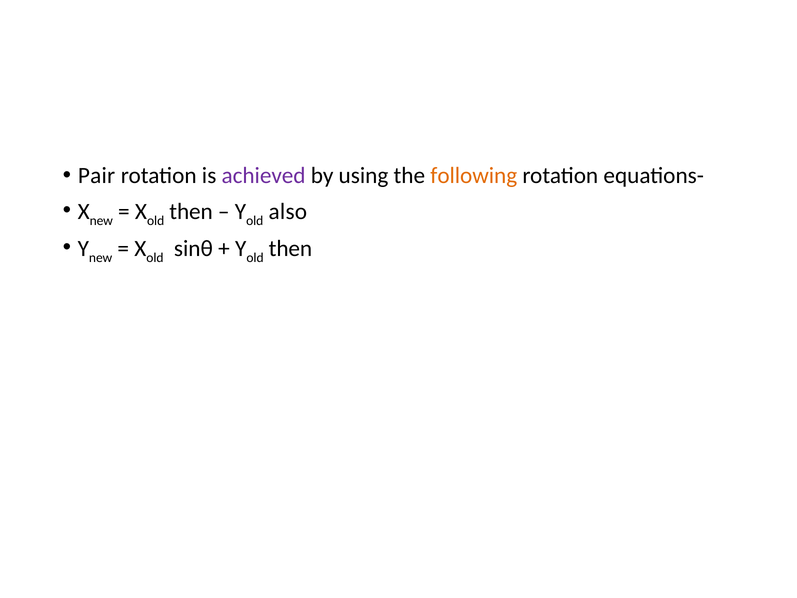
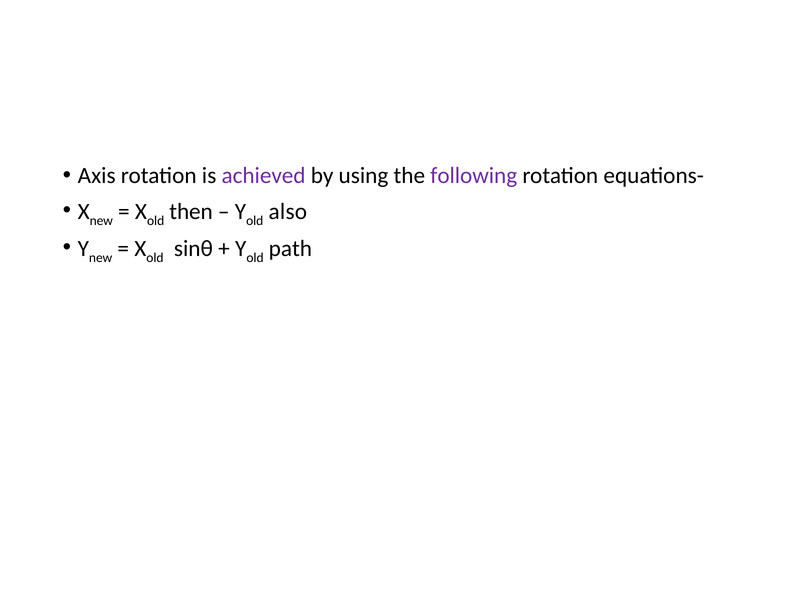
Pair: Pair -> Axis (97, 176)
following colour: orange -> purple (474, 176)
then: then -> path (290, 249)
